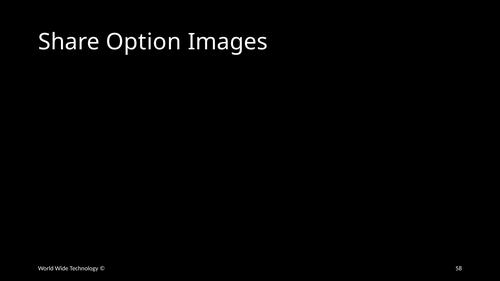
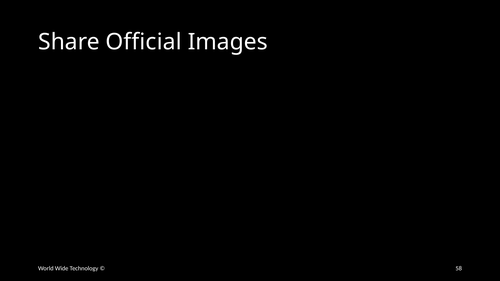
Option: Option -> Official (144, 42)
